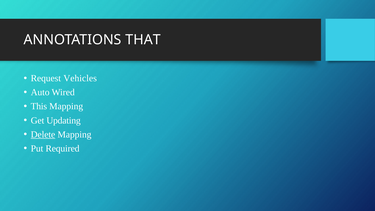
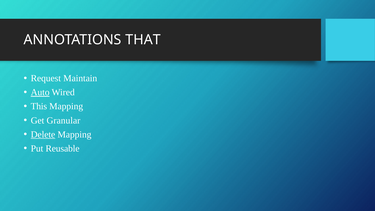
Vehicles: Vehicles -> Maintain (80, 78)
Auto underline: none -> present (40, 92)
Updating: Updating -> Granular (63, 120)
Required: Required -> Reusable (63, 148)
